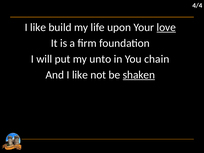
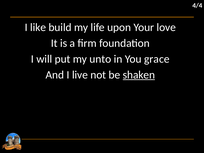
love underline: present -> none (166, 27)
chain: chain -> grace (157, 59)
And I like: like -> live (80, 75)
